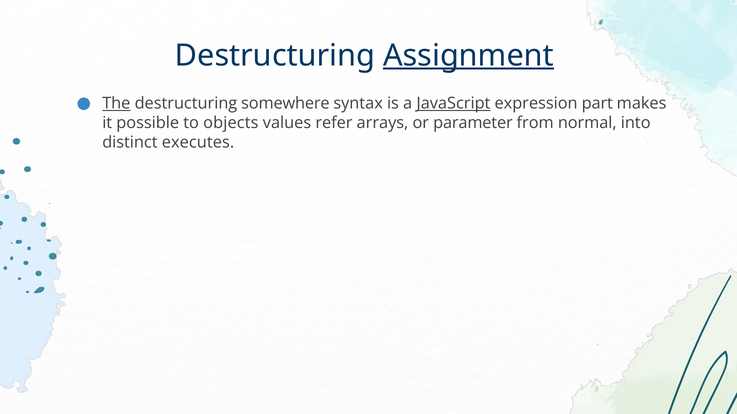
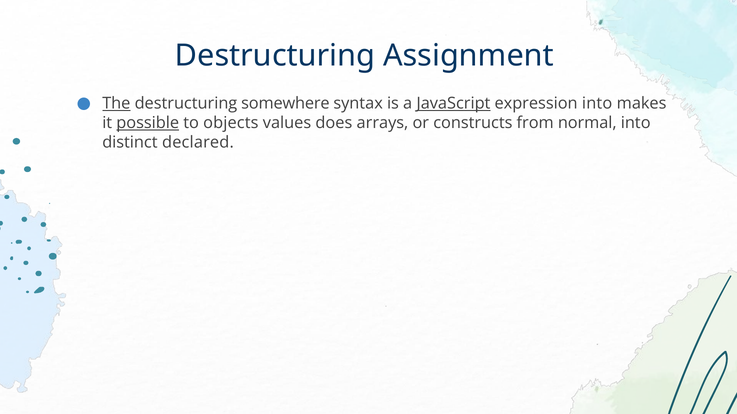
Assignment underline: present -> none (469, 55)
expression part: part -> into (597, 103)
possible underline: none -> present (148, 123)
refer: refer -> does (334, 123)
parameter: parameter -> constructs (473, 123)
executes: executes -> declared (198, 143)
